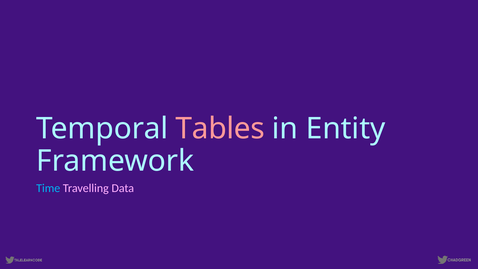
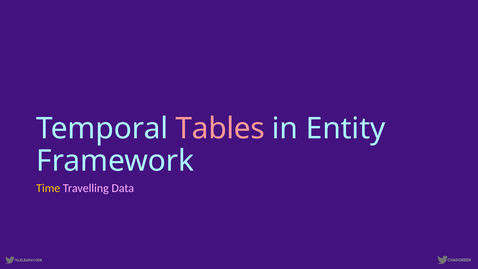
Time colour: light blue -> yellow (48, 188)
